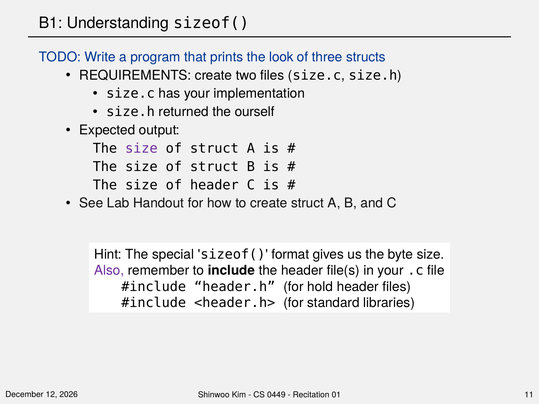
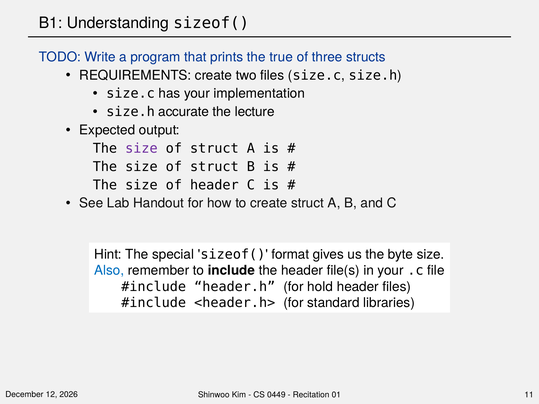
look: look -> true (281, 57)
returned: returned -> accurate (184, 112)
ourself: ourself -> lecture (255, 112)
Also colour: purple -> blue (109, 271)
